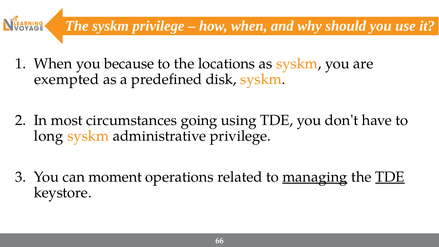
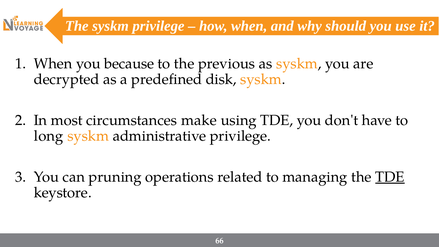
locations: locations -> previous (227, 64)
exempted: exempted -> decrypted (67, 79)
going: going -> make (199, 120)
moment: moment -> pruning (115, 177)
managing underline: present -> none (315, 177)
